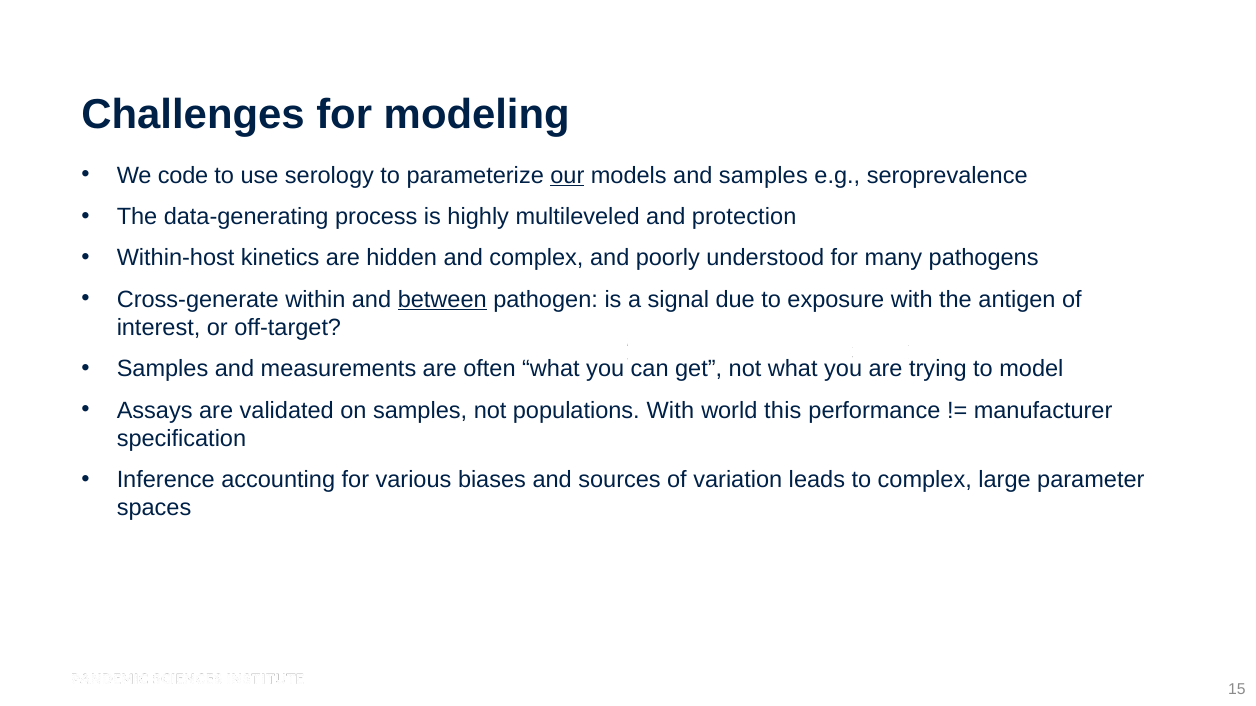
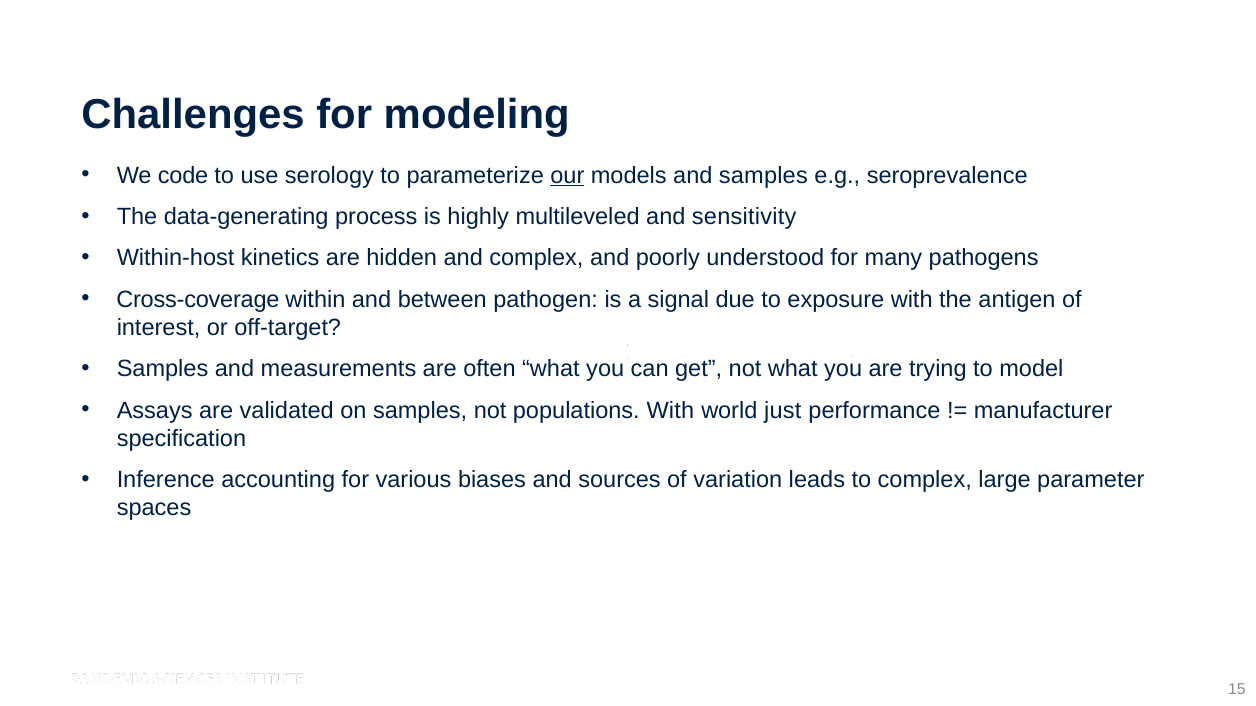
protection: protection -> sensitivity (744, 217)
Cross-generate: Cross-generate -> Cross-coverage (198, 300)
between underline: present -> none (442, 300)
this: this -> just (783, 411)
